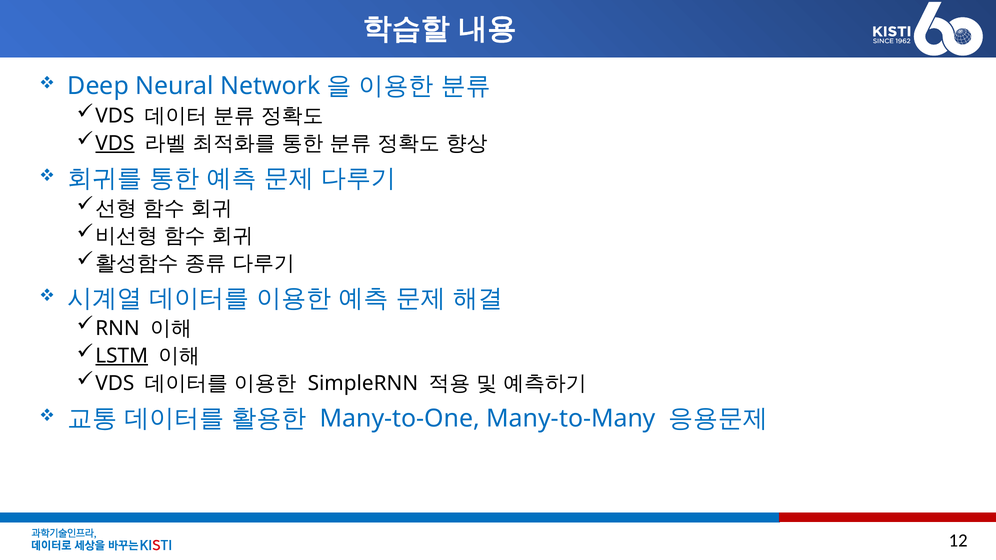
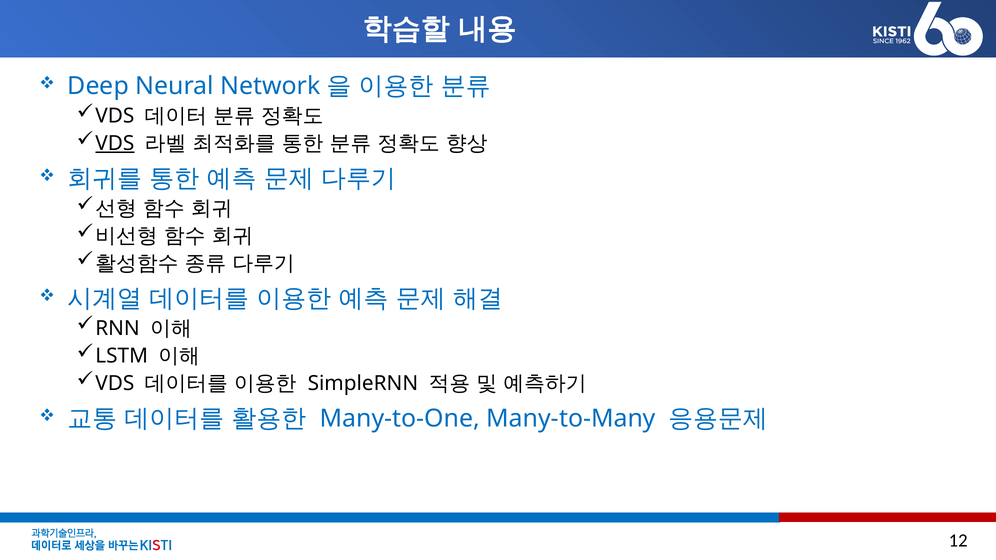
LSTM underline: present -> none (122, 356)
